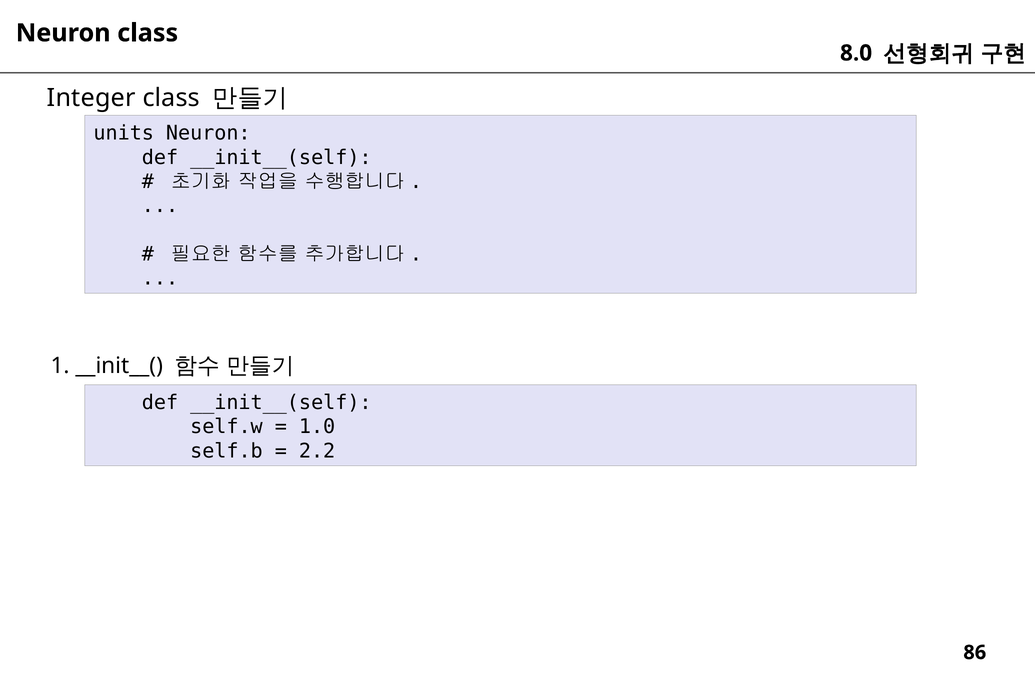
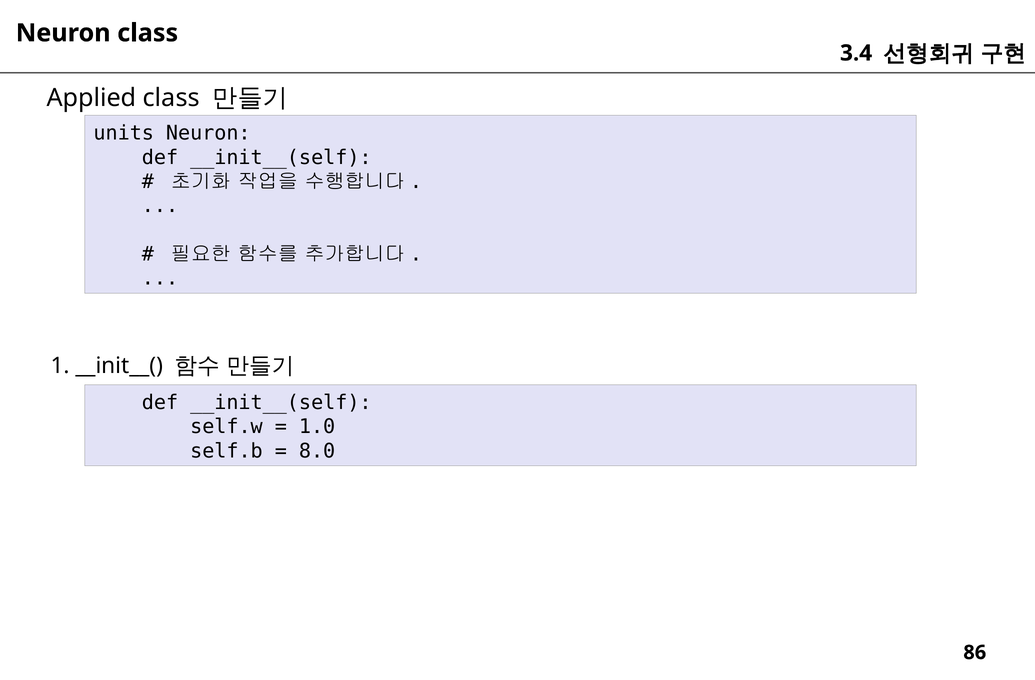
8.0: 8.0 -> 3.4 (856, 53)
Integer: Integer -> Applied (91, 98)
2.2: 2.2 -> 8.0 (317, 451)
